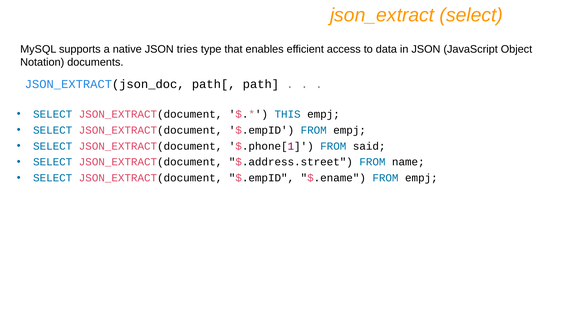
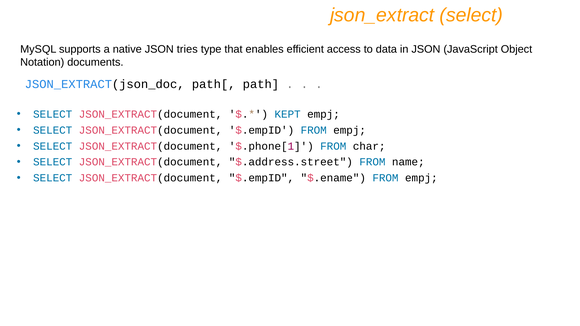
THIS: THIS -> KEPT (288, 114)
said: said -> char (369, 146)
